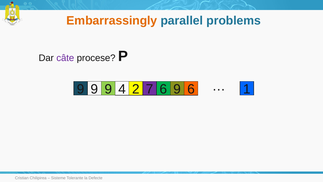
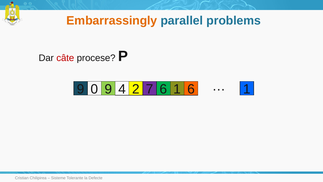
câte colour: purple -> red (65, 58)
9: 9 -> 0 (94, 89)
7 6 9: 9 -> 1 (177, 89)
